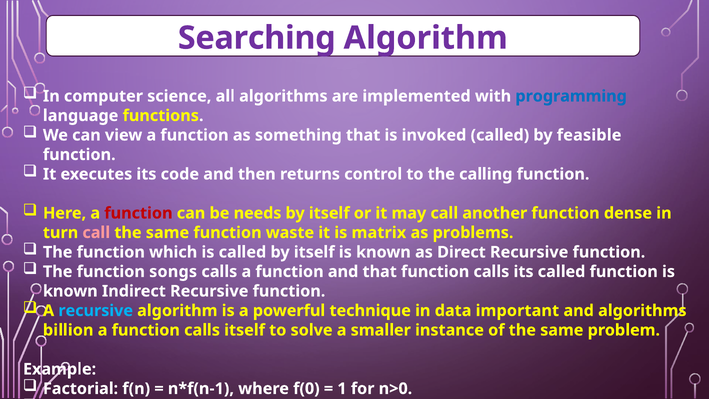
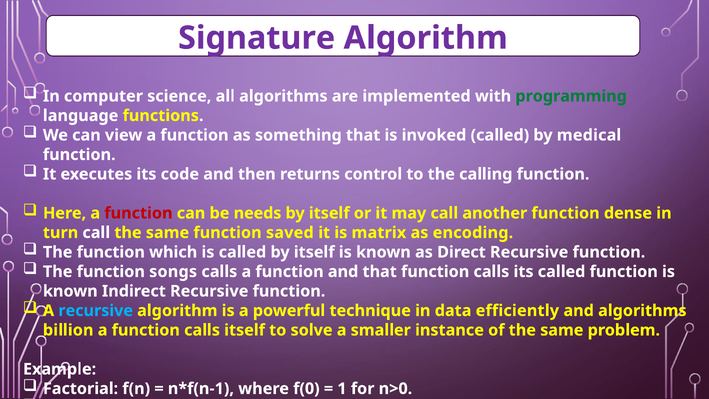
Searching: Searching -> Signature (257, 38)
programming colour: blue -> green (571, 96)
feasible: feasible -> medical (589, 135)
call colour: pink -> white (96, 233)
waste: waste -> saved (290, 233)
problems: problems -> encoding (473, 233)
important: important -> efficiently (517, 311)
